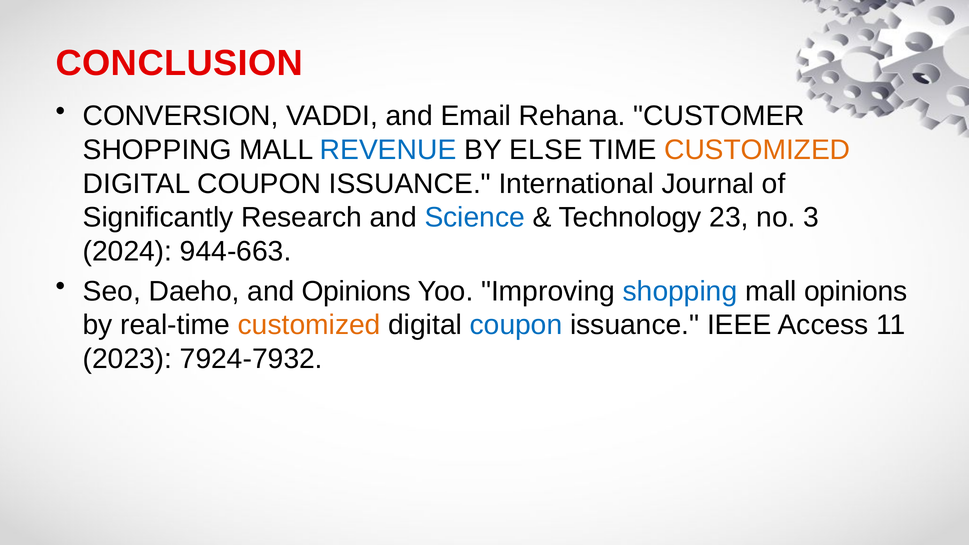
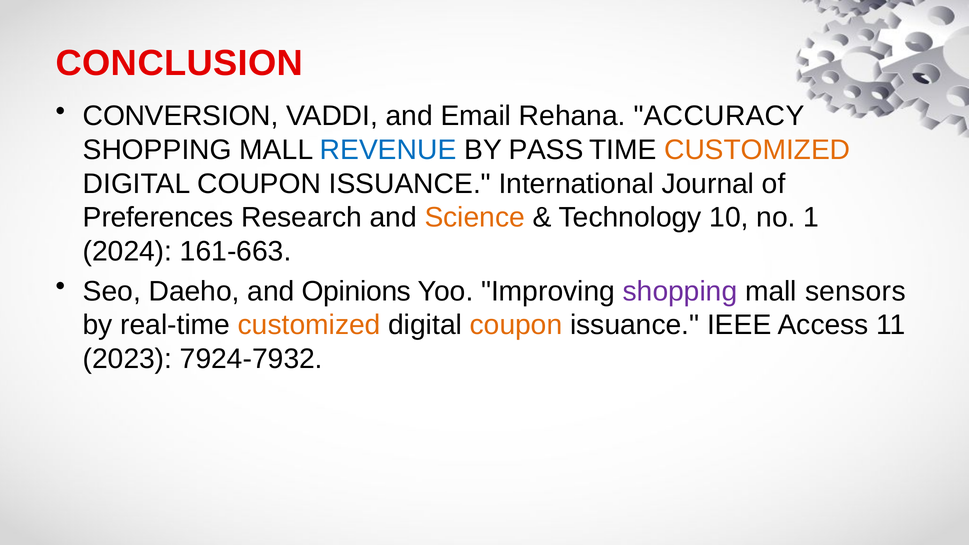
CUSTOMER: CUSTOMER -> ACCURACY (719, 116)
ELSE: ELSE -> PASS (546, 150)
Significantly: Significantly -> Preferences (158, 218)
Science colour: blue -> orange (475, 218)
23: 23 -> 10 (729, 218)
3: 3 -> 1 (811, 218)
944-663: 944-663 -> 161-663 (236, 252)
shopping colour: blue -> purple (680, 291)
mall opinions: opinions -> sensors (855, 291)
coupon colour: blue -> orange (516, 325)
